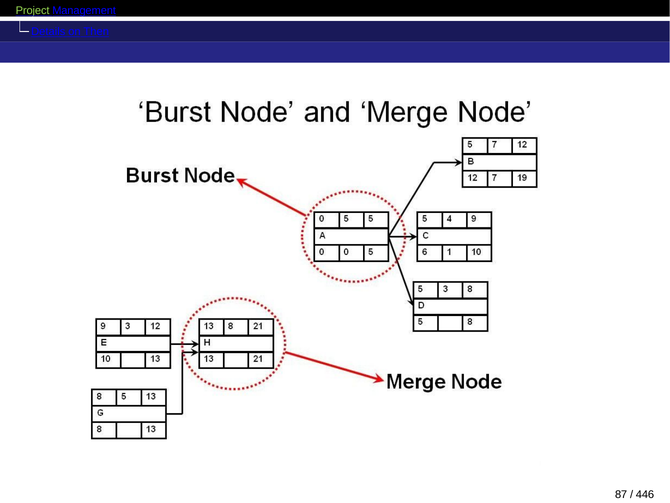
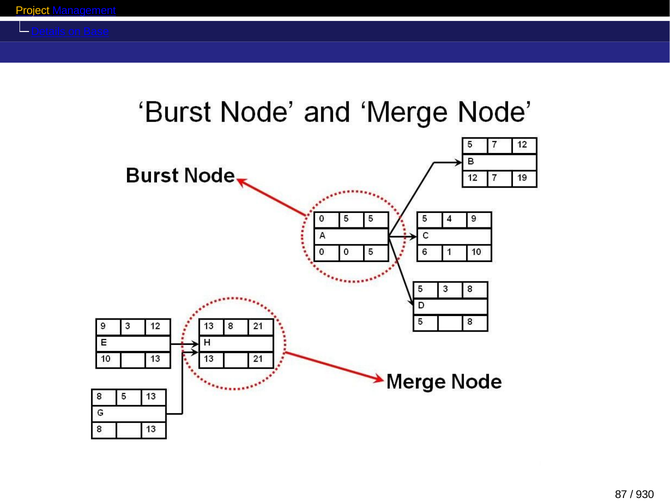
Project colour: light green -> yellow (33, 11)
Then: Then -> Base (96, 32)
446: 446 -> 930 (645, 495)
